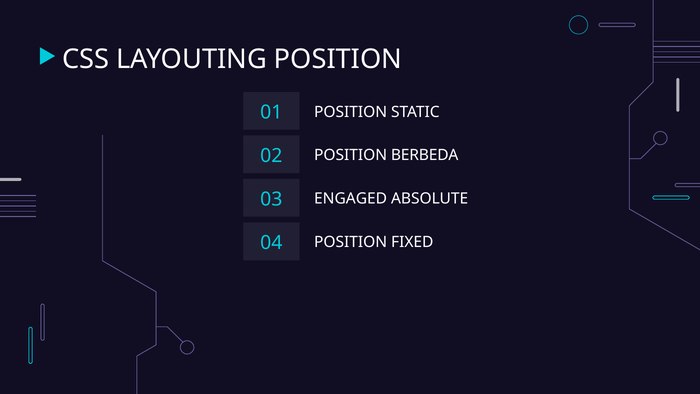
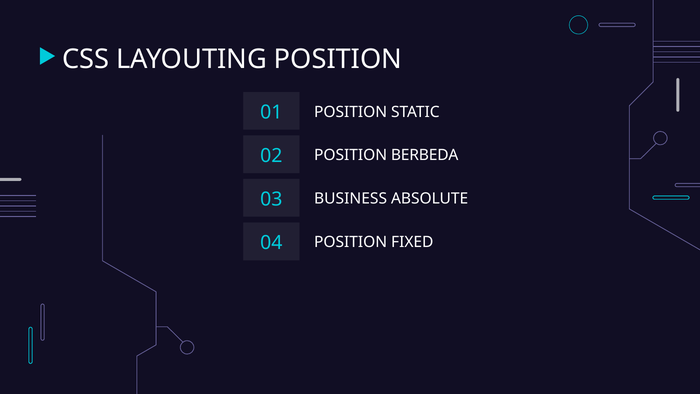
ENGAGED: ENGAGED -> BUSINESS (351, 199)
